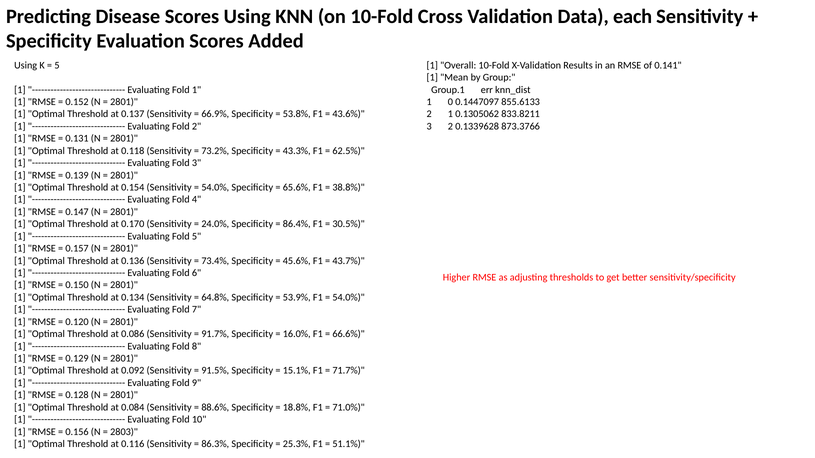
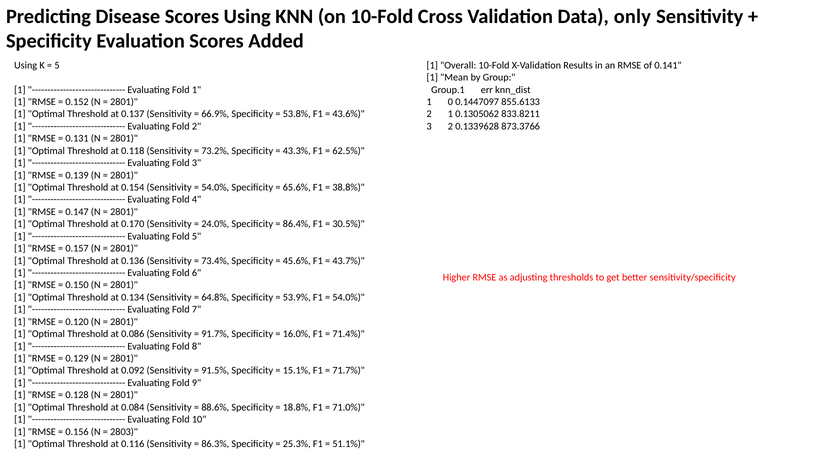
each: each -> only (632, 17)
66.6%: 66.6% -> 71.4% (349, 334)
